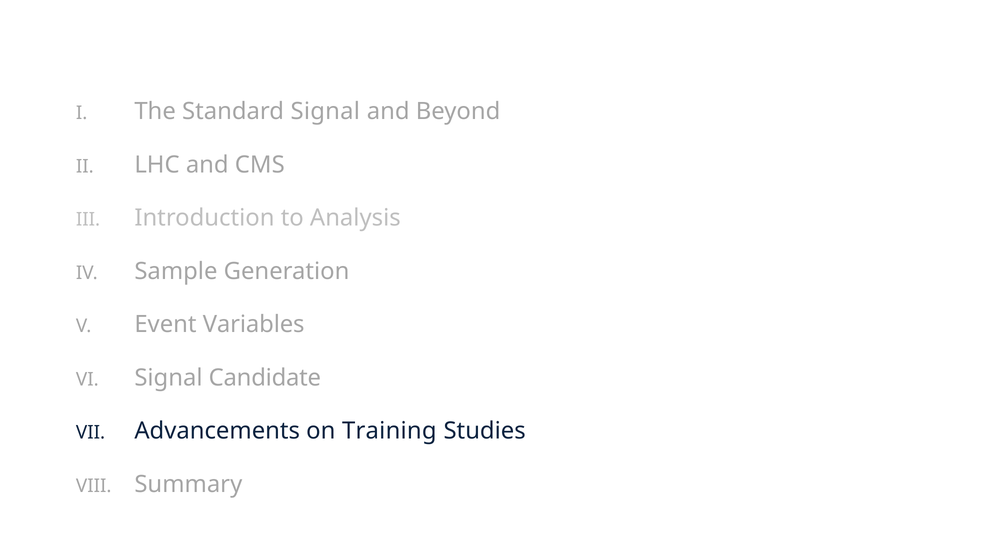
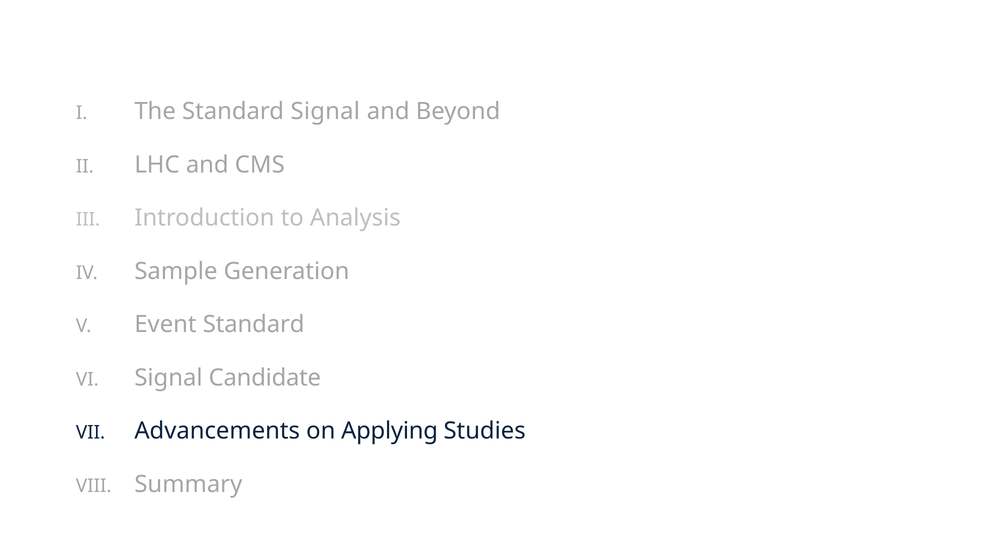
Event Variables: Variables -> Standard (254, 325)
Training: Training -> Applying (390, 431)
